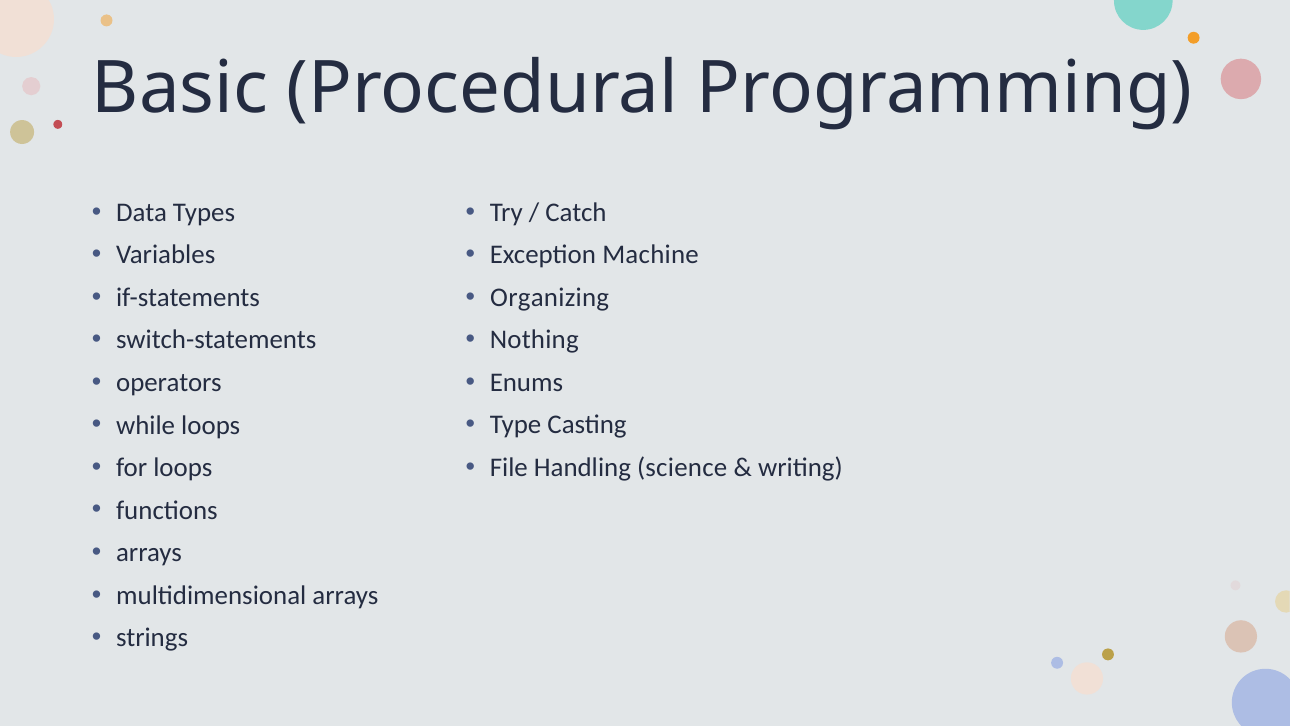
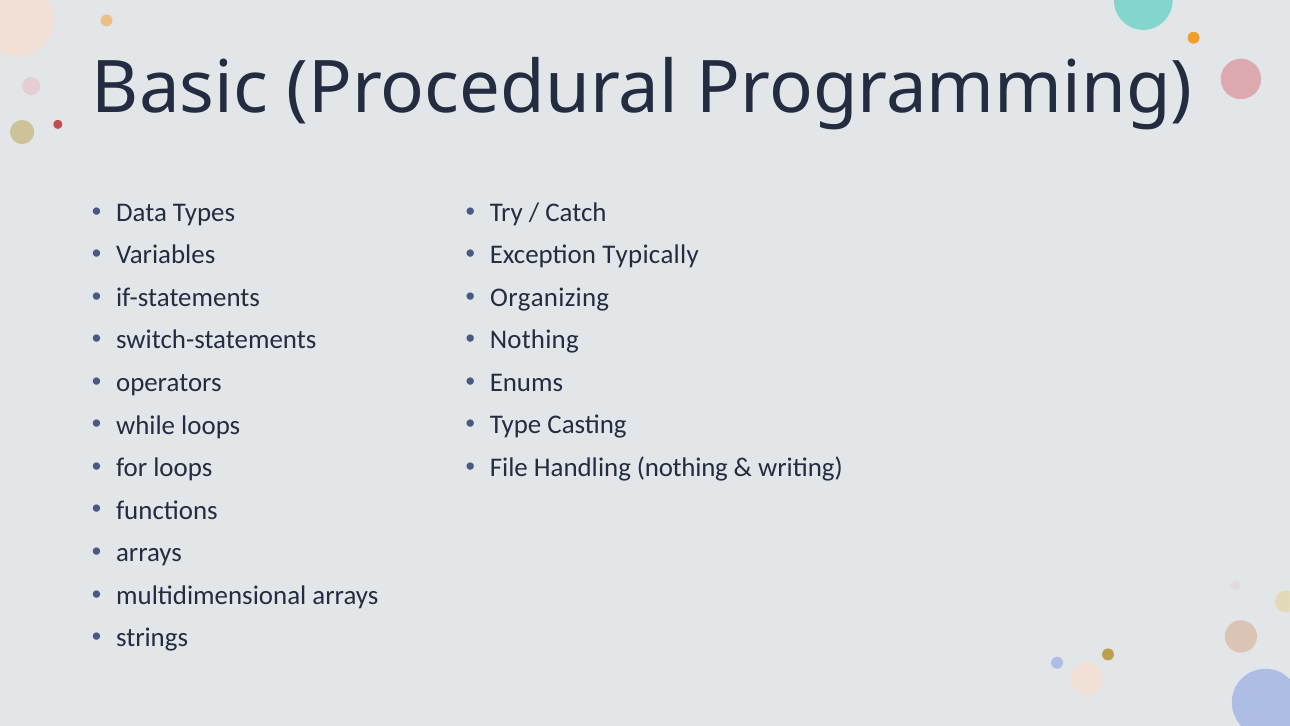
Machine: Machine -> Typically (651, 255)
Handling science: science -> nothing (682, 467)
